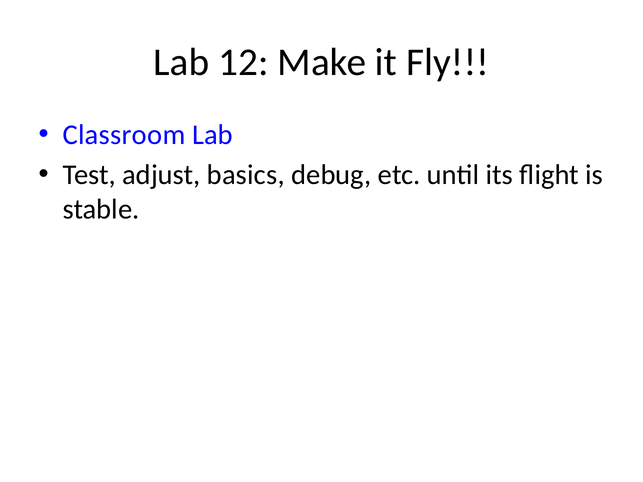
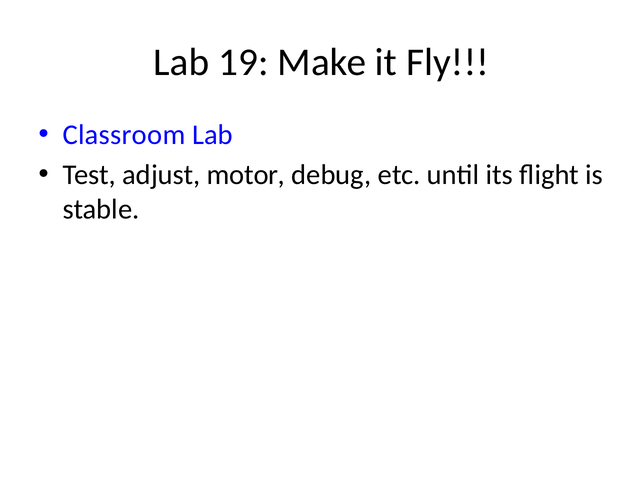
12: 12 -> 19 (243, 62)
basics: basics -> motor (246, 175)
